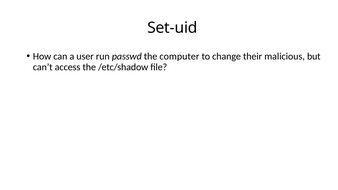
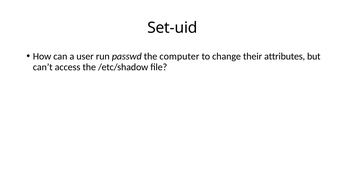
malicious: malicious -> attributes (285, 57)
